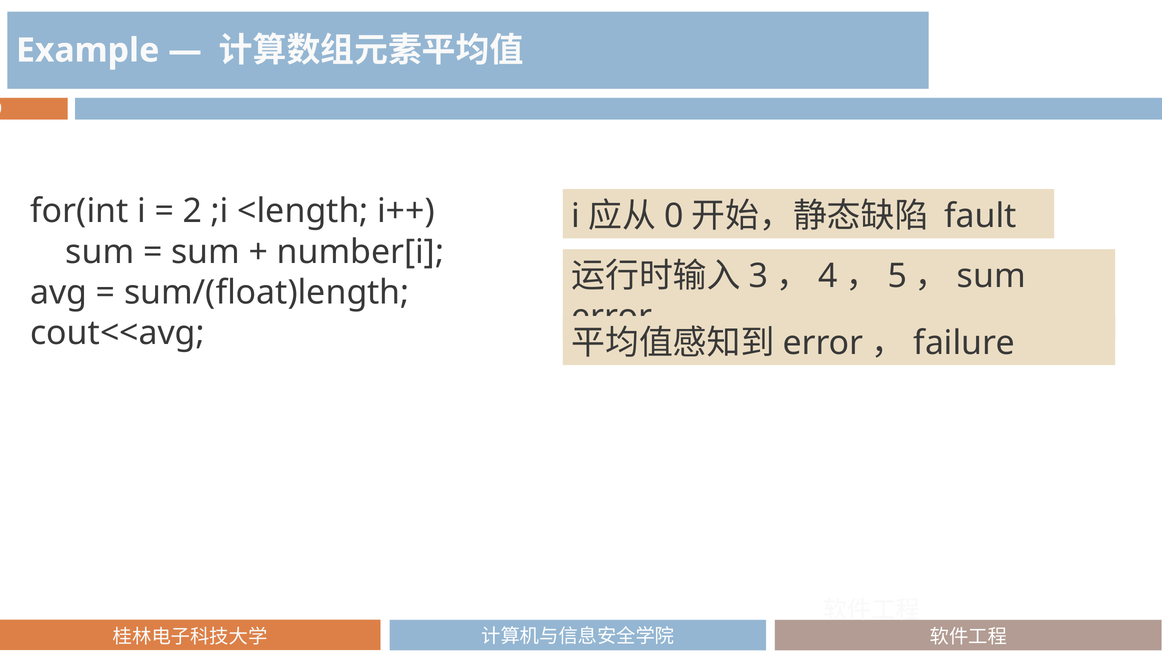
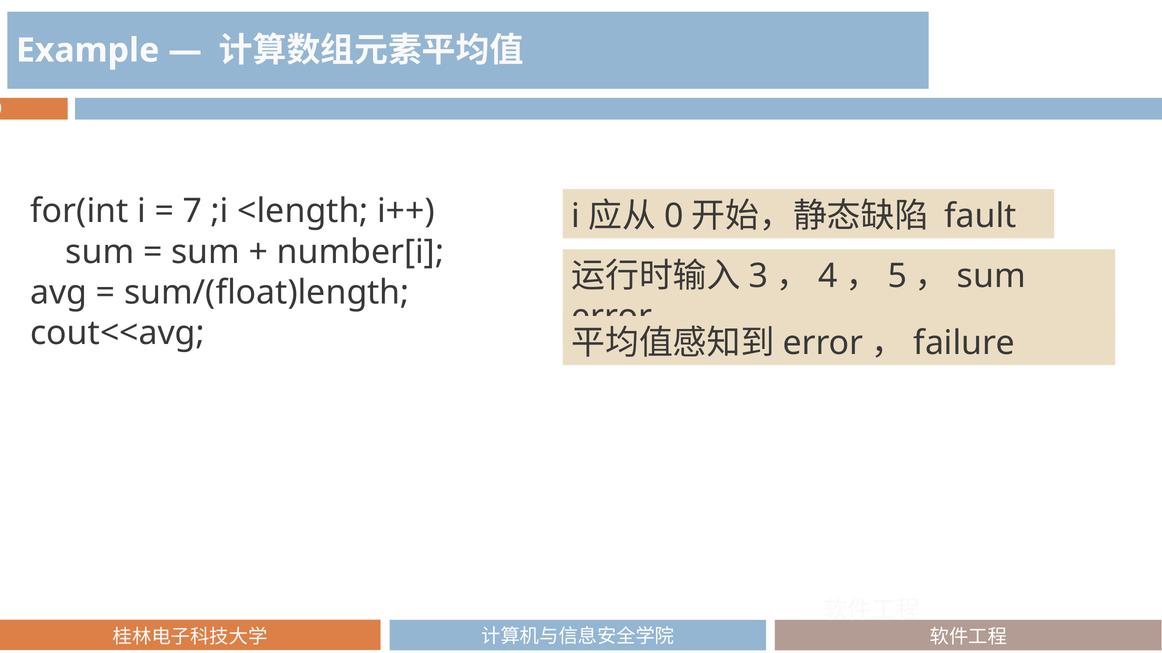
2: 2 -> 7 (192, 211)
